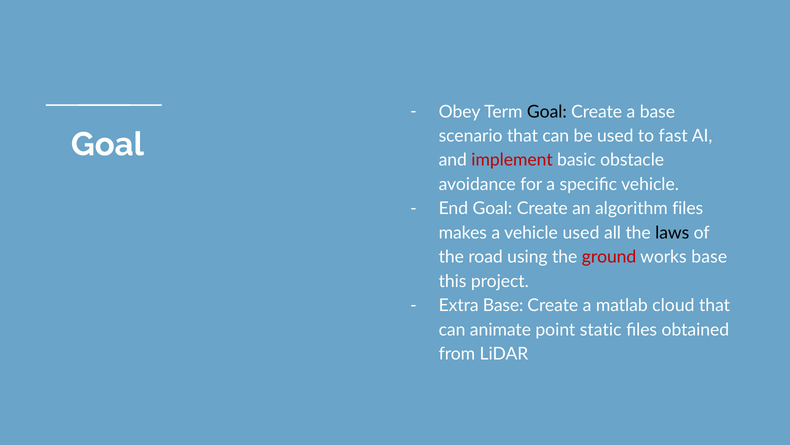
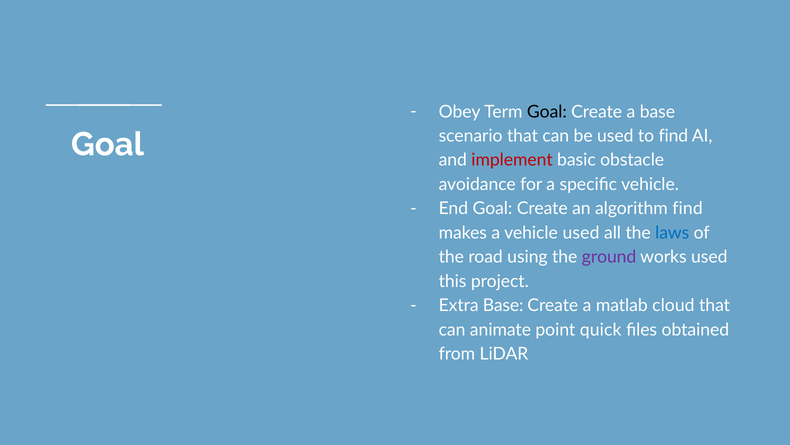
to fast: fast -> find (673, 136)
algorithm files: files -> find (688, 208)
laws colour: black -> blue (672, 233)
ground colour: red -> purple (609, 257)
works base: base -> used (709, 257)
static: static -> quick (601, 329)
